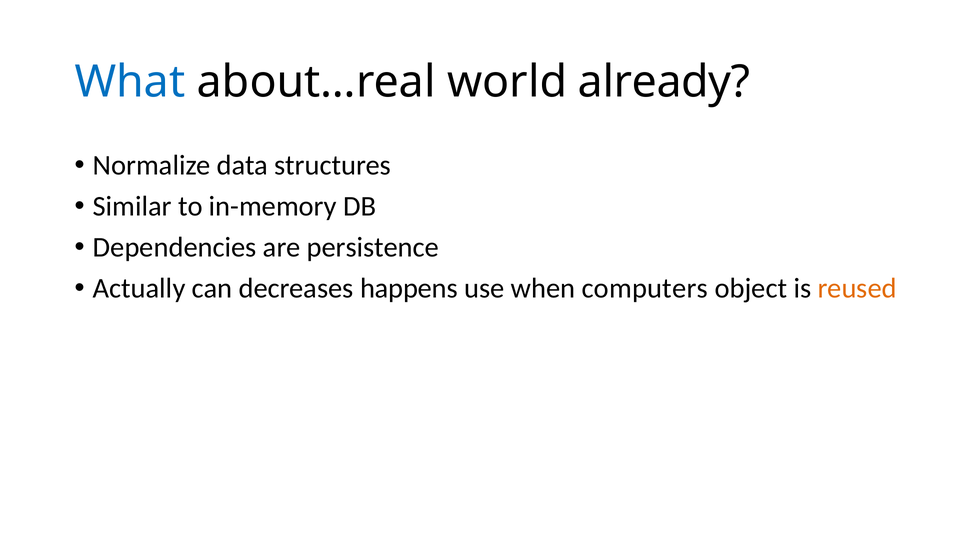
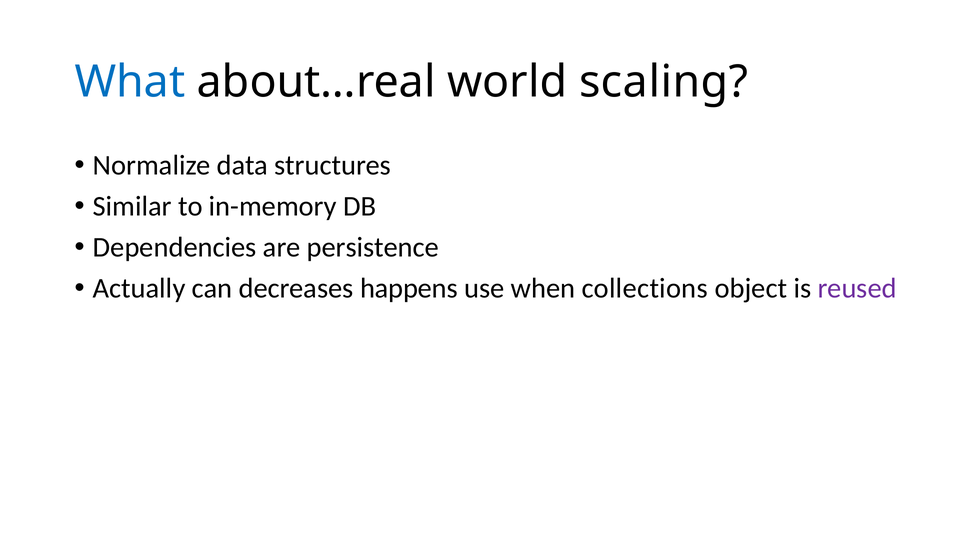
already: already -> scaling (664, 82)
computers: computers -> collections (645, 288)
reused colour: orange -> purple (857, 288)
